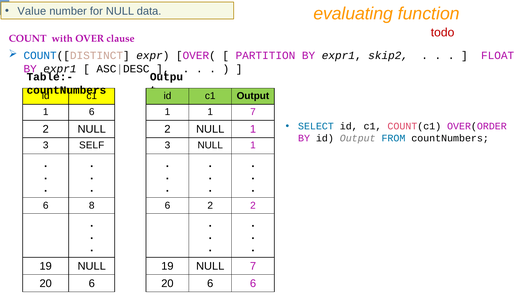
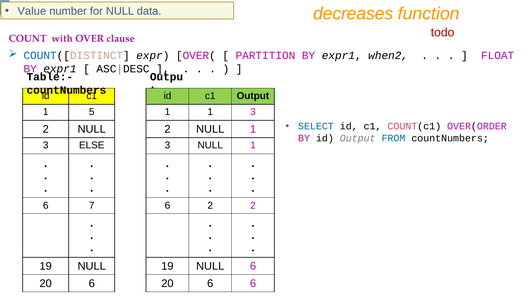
evaluating: evaluating -> decreases (353, 14)
skip2: skip2 -> when2 (388, 56)
1 6: 6 -> 5 (92, 112)
1 1 7: 7 -> 3 (253, 112)
SELF: SELF -> ELSE (92, 145)
8: 8 -> 7 (92, 206)
NULL 7: 7 -> 6 (253, 266)
